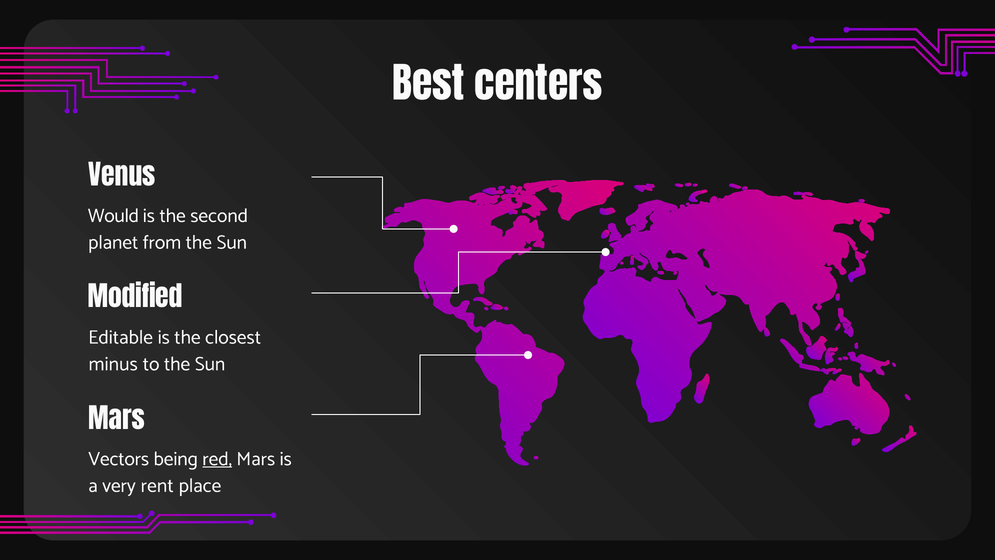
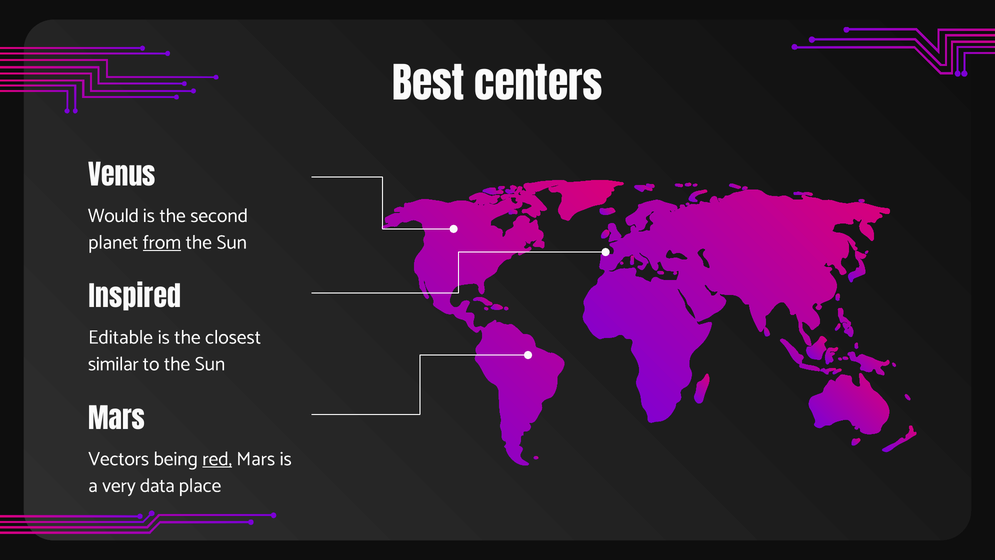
from underline: none -> present (162, 242)
Modified: Modified -> Inspired (135, 298)
minus: minus -> similar (113, 364)
rent: rent -> data (157, 485)
